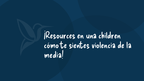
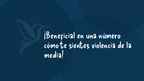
¡Resources: ¡Resources -> ¡Beneficial (60, 35)
children: children -> número (110, 35)
